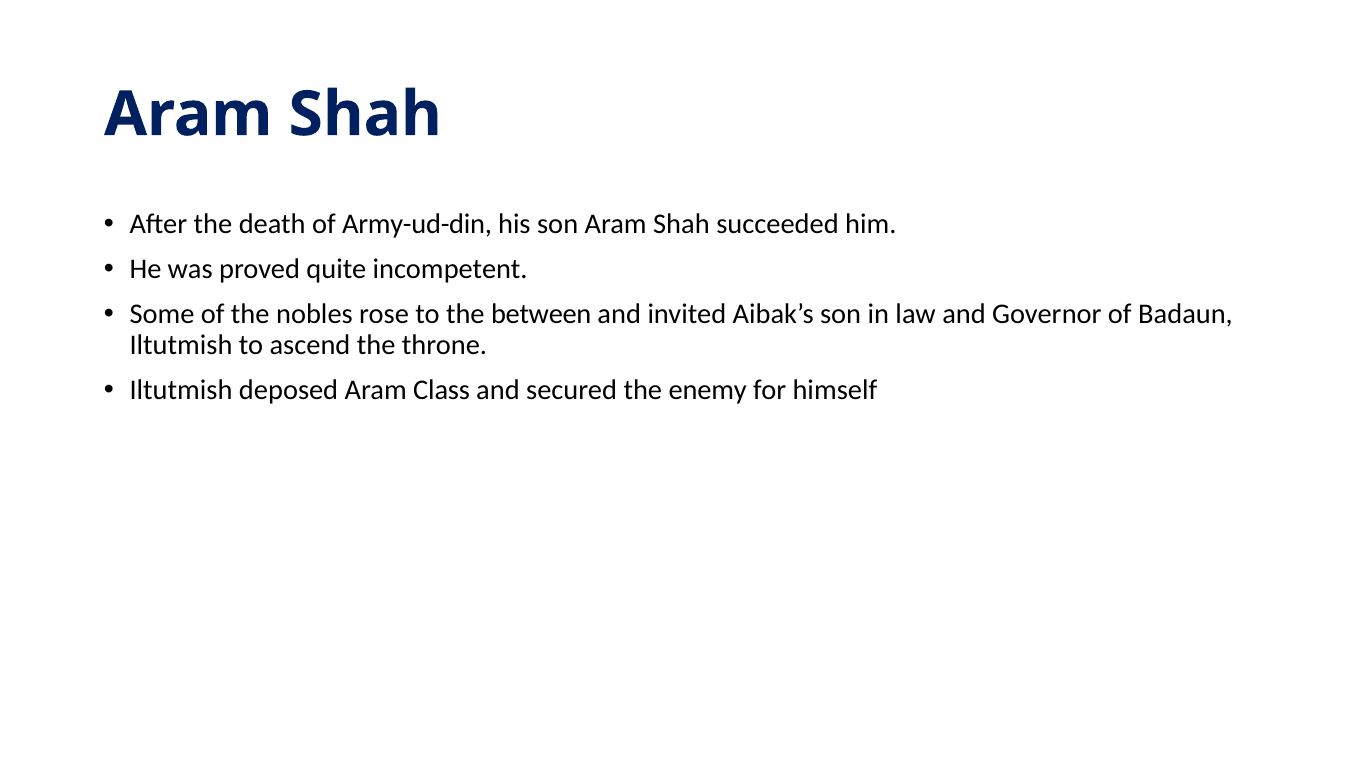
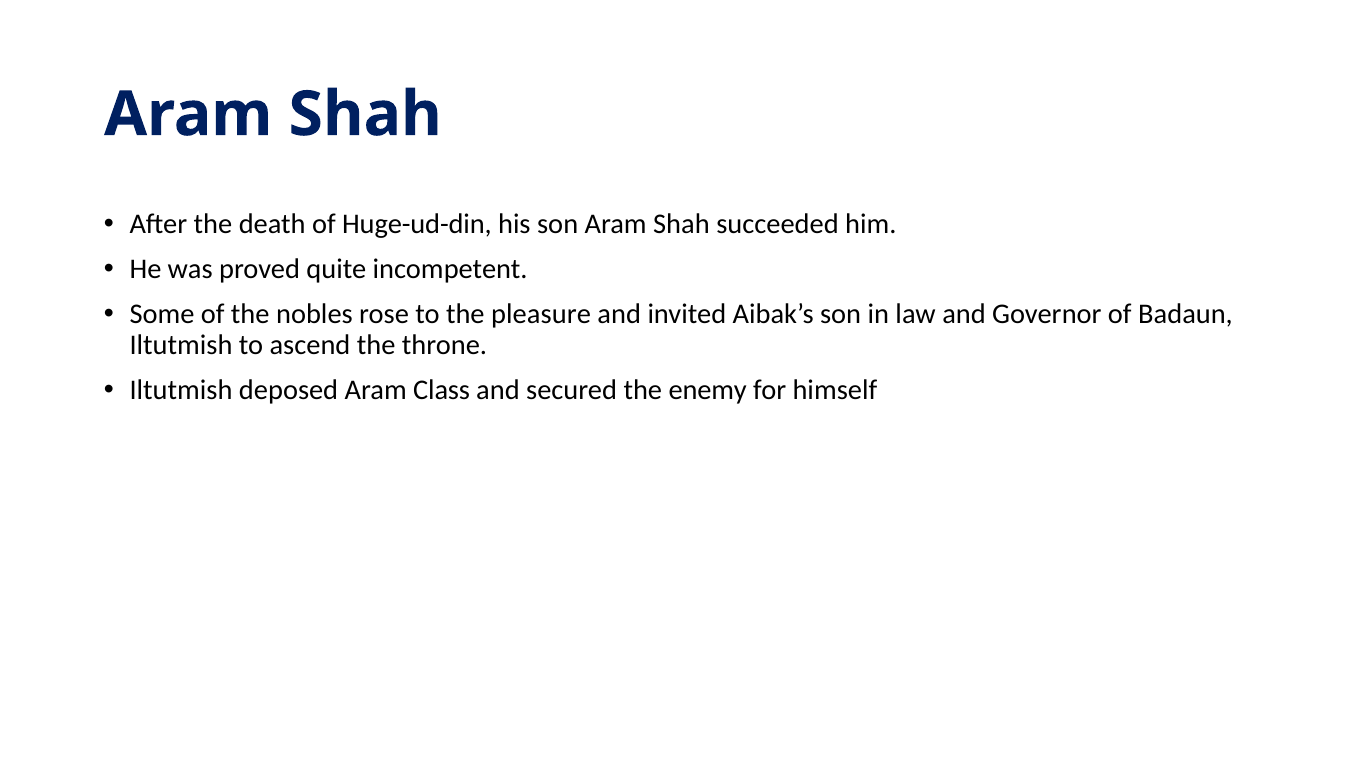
Army-ud-din: Army-ud-din -> Huge-ud-din (417, 225)
between: between -> pleasure (541, 314)
